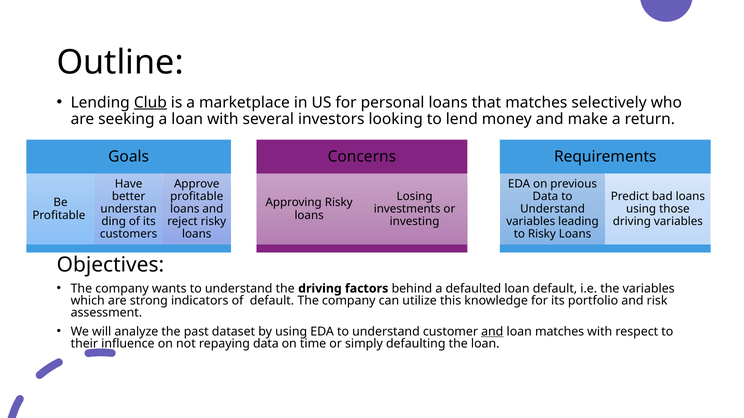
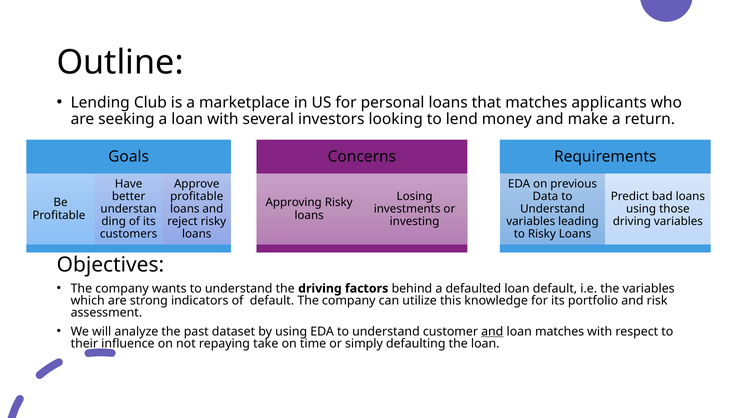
Club underline: present -> none (150, 103)
selectively: selectively -> applicants (609, 103)
repaying data: data -> take (266, 344)
